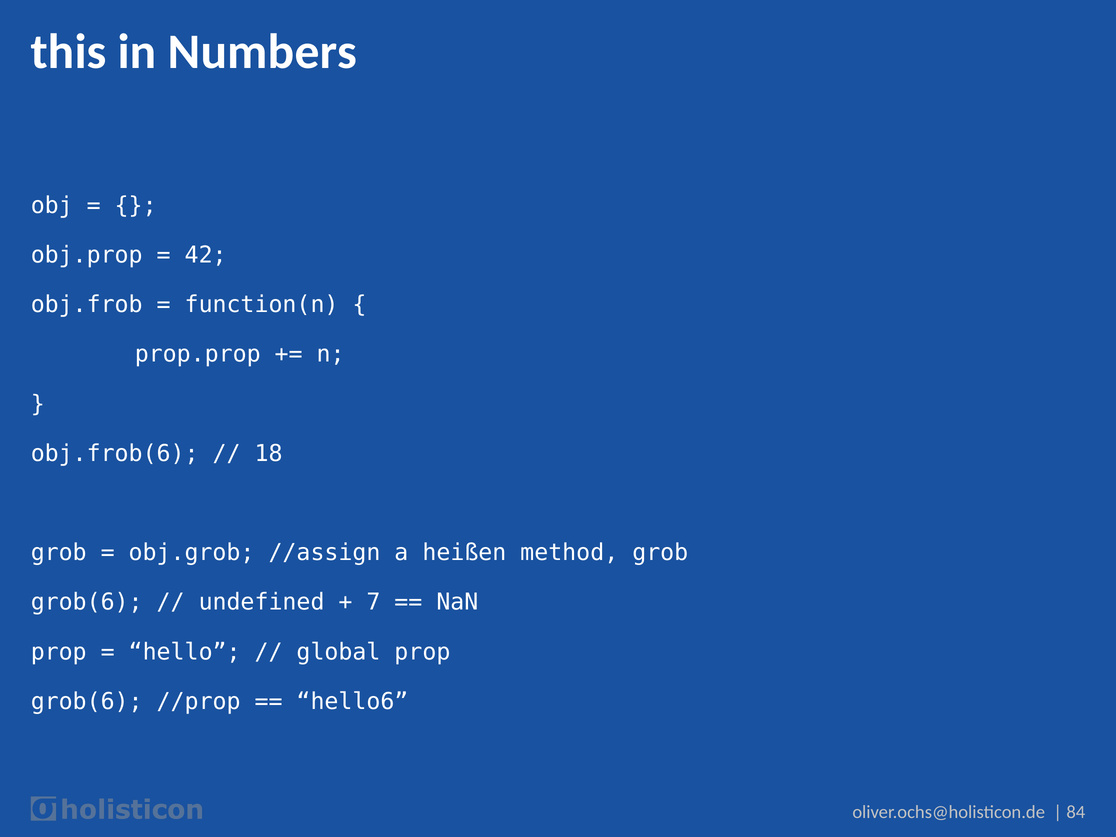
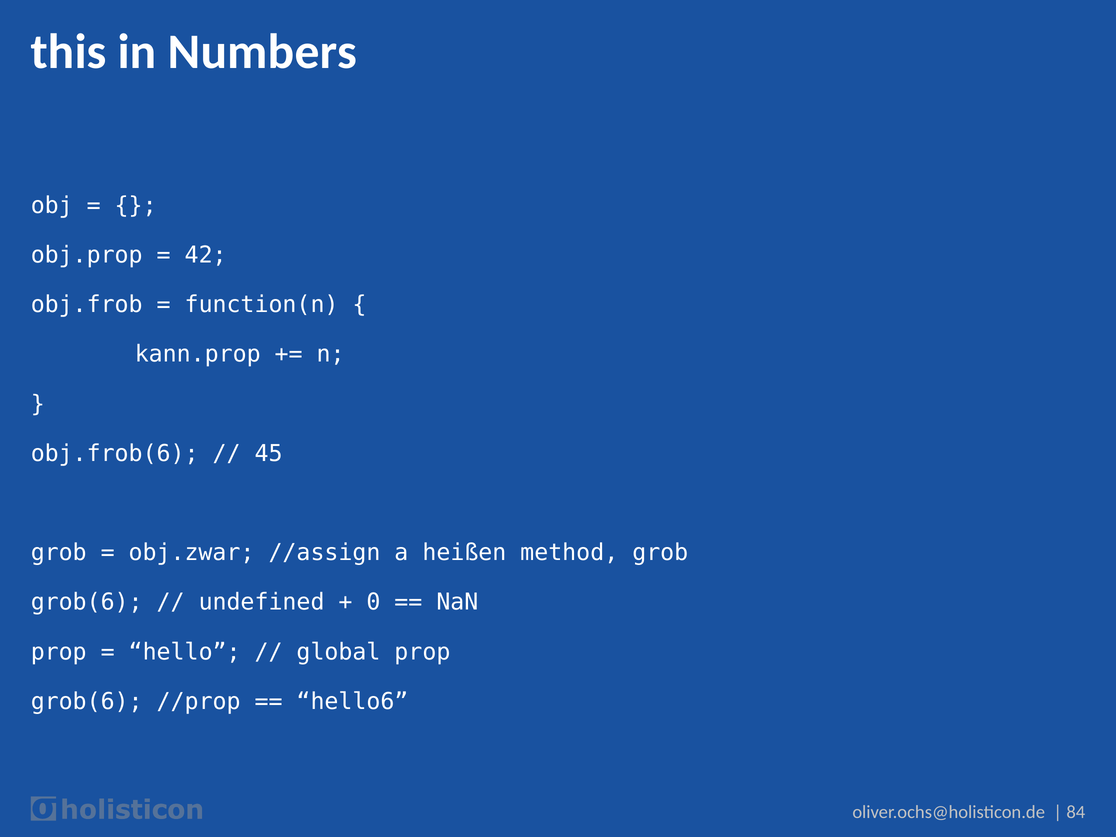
prop.prop: prop.prop -> kann.prop (198, 354)
18: 18 -> 45 (269, 453)
obj.grob: obj.grob -> obj.zwar (192, 553)
7: 7 -> 0 (373, 602)
